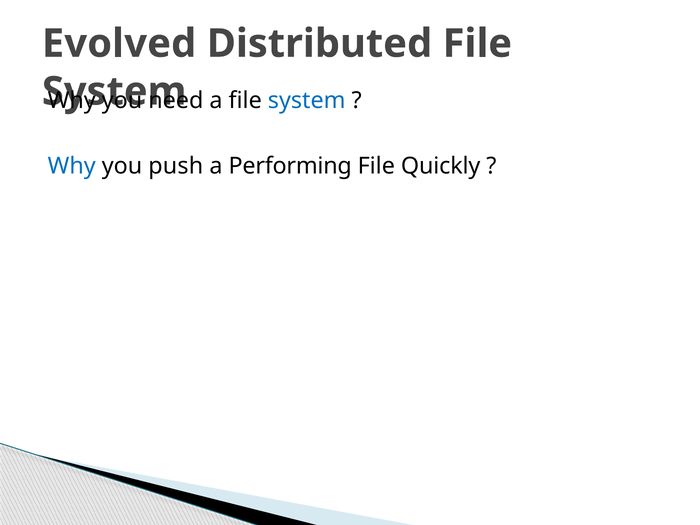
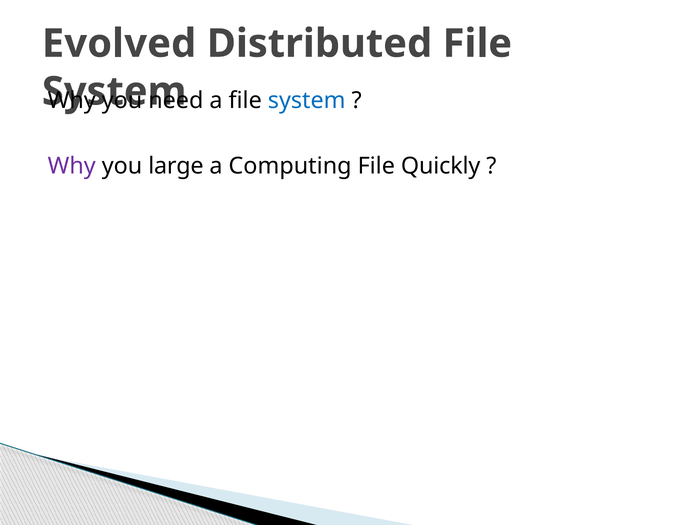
Why colour: blue -> purple (72, 166)
push: push -> large (176, 166)
Performing: Performing -> Computing (290, 166)
